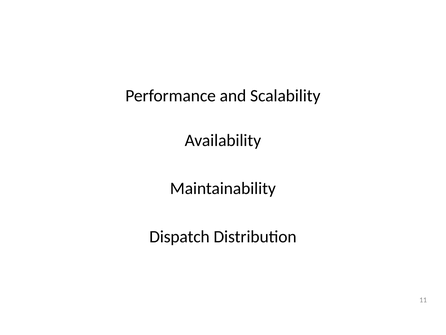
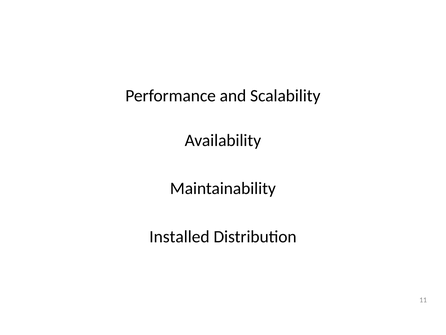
Dispatch: Dispatch -> Installed (179, 236)
